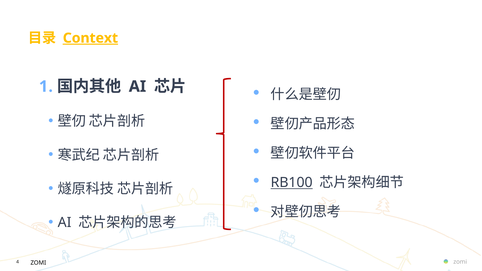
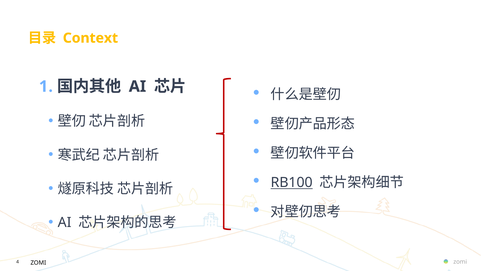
Context underline: present -> none (90, 38)
